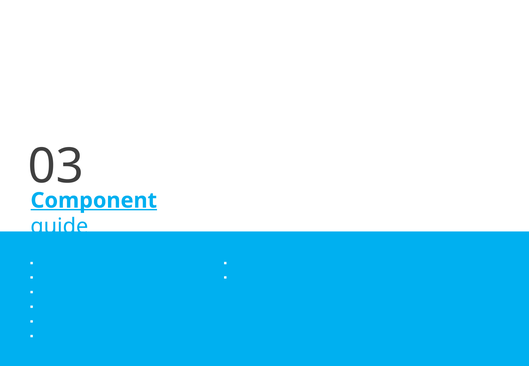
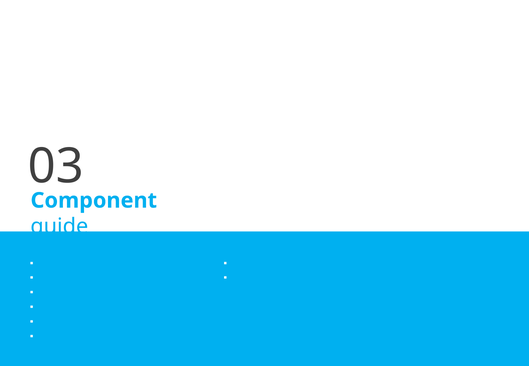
Component underline: present -> none (94, 201)
